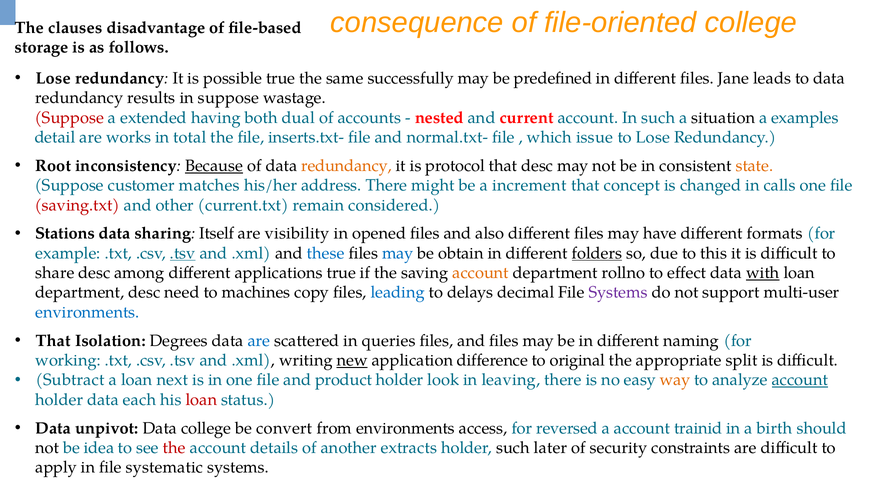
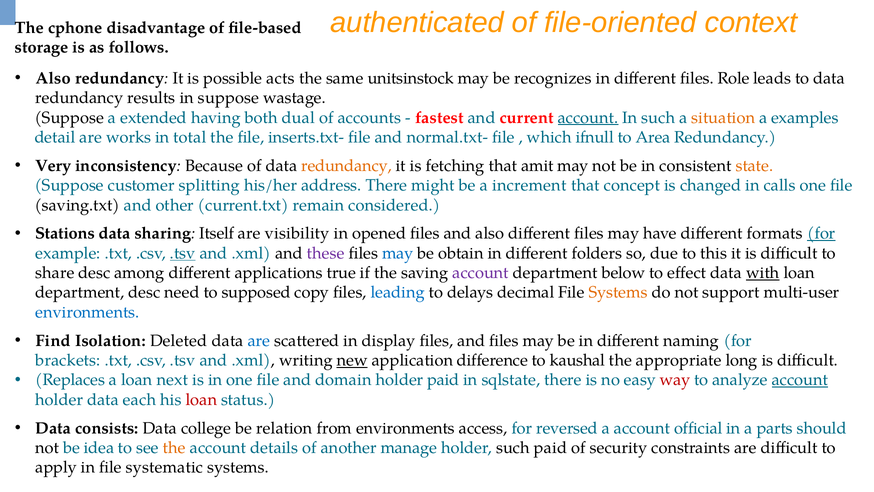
consequence: consequence -> authenticated (417, 23)
file-oriented college: college -> context (751, 23)
clauses: clauses -> cphone (75, 28)
Lose: Lose -> Also (53, 78)
possible true: true -> acts (281, 78)
successfully: successfully -> unitsinstock (411, 78)
predefined: predefined -> recognizes (553, 78)
Jane: Jane -> Role (734, 78)
Suppose colour: red -> black (69, 118)
nested: nested -> fastest (439, 118)
account underline: none -> present (588, 118)
situation colour: black -> orange (723, 118)
issue: issue -> ifnull (595, 137)
to Lose: Lose -> Area (653, 137)
Root: Root -> Very (53, 166)
Because underline: present -> none (214, 166)
protocol: protocol -> fetching (455, 166)
that desc: desc -> amit (537, 166)
matches: matches -> splitting (209, 185)
saving.txt colour: red -> black (77, 205)
for underline: none -> present (821, 233)
these colour: blue -> purple (326, 253)
folders underline: present -> none (597, 253)
account colour: orange -> purple (481, 273)
rollno: rollno -> below (623, 273)
machines: machines -> supposed (256, 292)
Systems colour: purple -> orange (618, 292)
That: That -> Find (53, 340)
Degrees: Degrees -> Deleted (179, 340)
queries: queries -> display (389, 340)
working: working -> brackets (68, 360)
original: original -> kaushal (577, 360)
split: split -> long (742, 360)
Subtract: Subtract -> Replaces (70, 380)
product: product -> domain (343, 380)
holder look: look -> paid (443, 380)
leaving: leaving -> sqlstate (511, 380)
way colour: orange -> red (675, 380)
unpivot: unpivot -> consists (107, 428)
convert: convert -> relation (284, 428)
trainid: trainid -> official (698, 428)
birth: birth -> parts (775, 428)
the colour: red -> orange (174, 447)
extracts: extracts -> manage (409, 447)
such later: later -> paid (550, 447)
